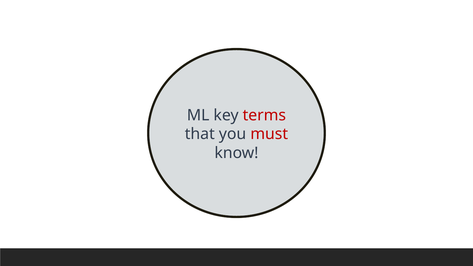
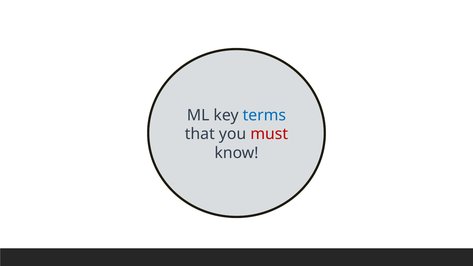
terms colour: red -> blue (264, 115)
